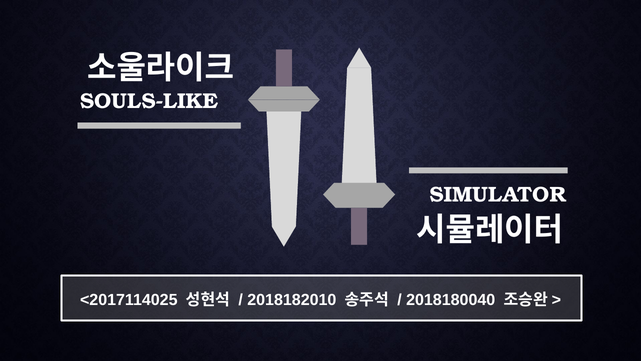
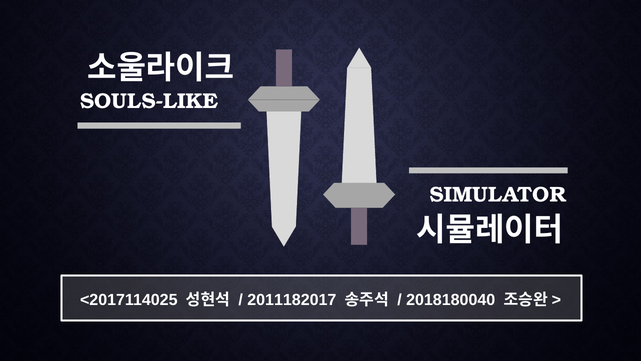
2018182010: 2018182010 -> 2011182017 (292, 299)
